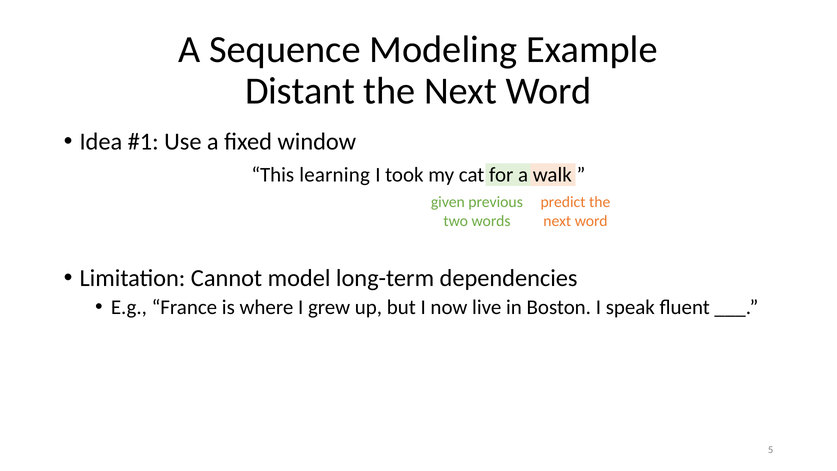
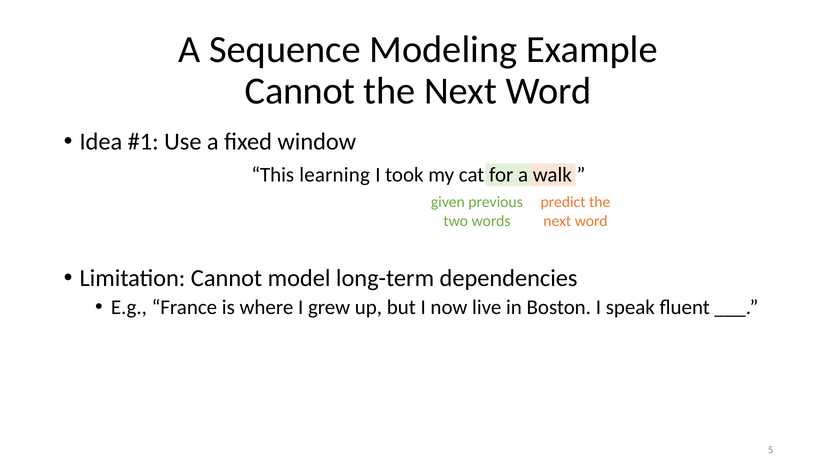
Distant: Distant -> Cannot (300, 91)
